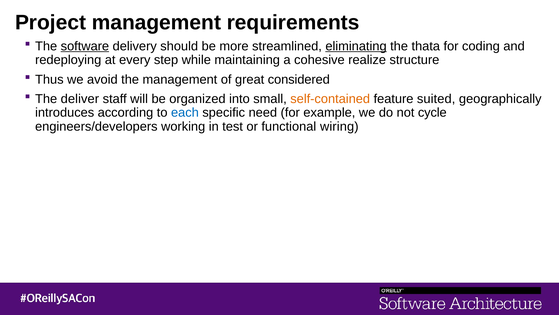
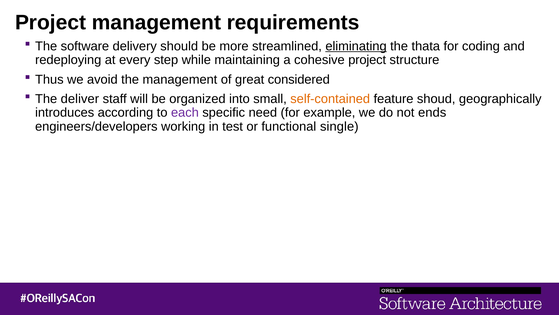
software underline: present -> none (85, 46)
cohesive realize: realize -> project (367, 60)
suited: suited -> shoud (436, 99)
each colour: blue -> purple (185, 113)
cycle: cycle -> ends (432, 113)
wiring: wiring -> single (339, 126)
